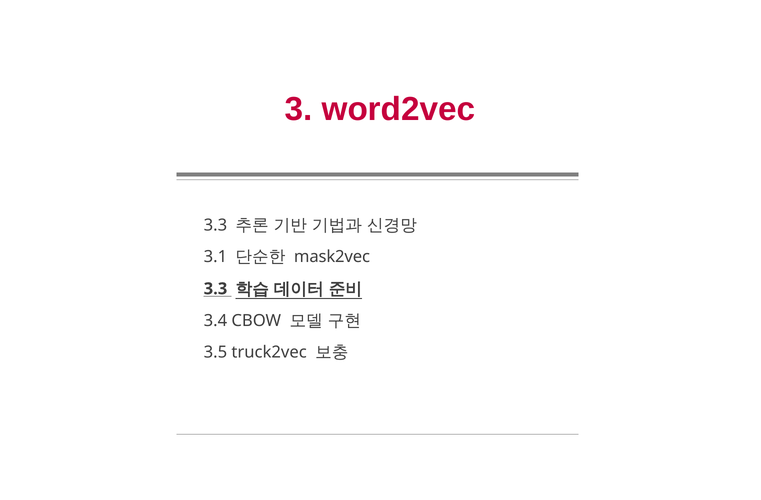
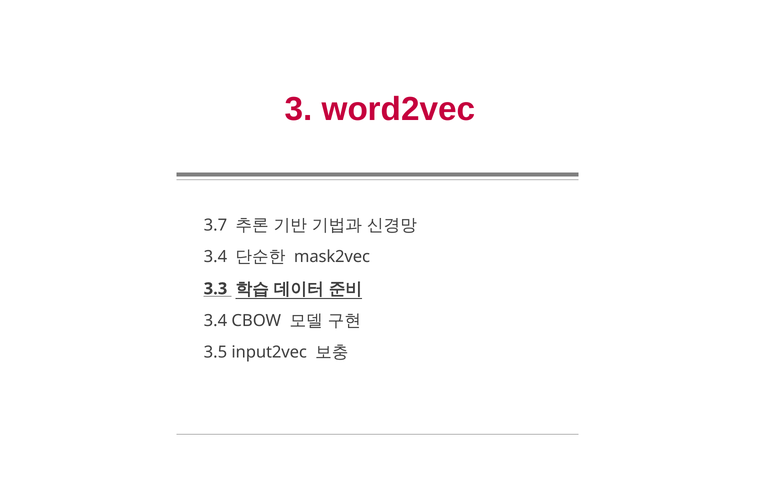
3.3: 3.3 -> 3.7 (215, 225)
3.1: 3.1 -> 3.4 (215, 257)
truck2vec: truck2vec -> input2vec (269, 352)
